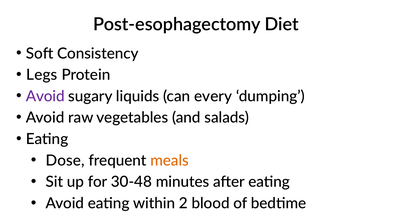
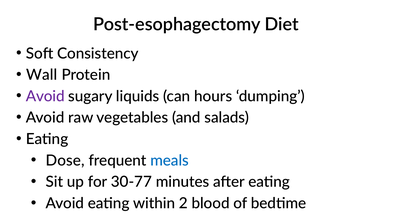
Legs: Legs -> Wall (42, 75)
every: every -> hours (213, 96)
meals colour: orange -> blue (170, 161)
30-48: 30-48 -> 30-77 (131, 182)
